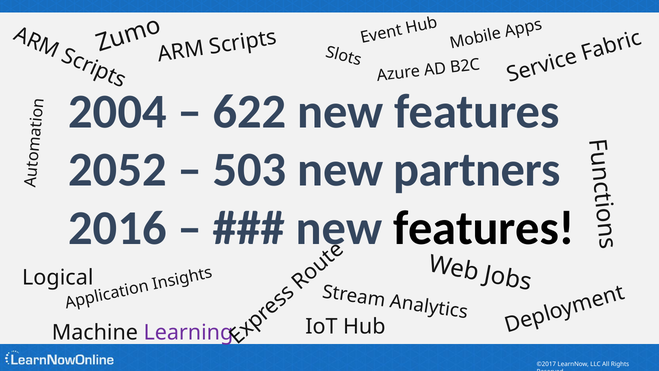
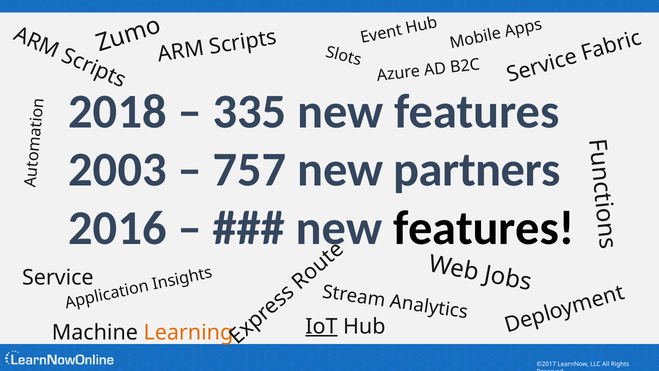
2004: 2004 -> 2018 (118, 111)
622: 622 -> 335 (249, 111)
2052: 2052 -> 2003 (118, 170)
503: 503 -> 757 (249, 170)
Logical: Logical -> Service (58, 278)
IoT underline: none -> present (321, 326)
Learning colour: purple -> orange (188, 332)
